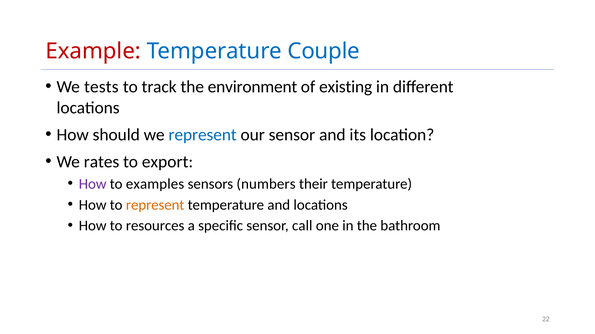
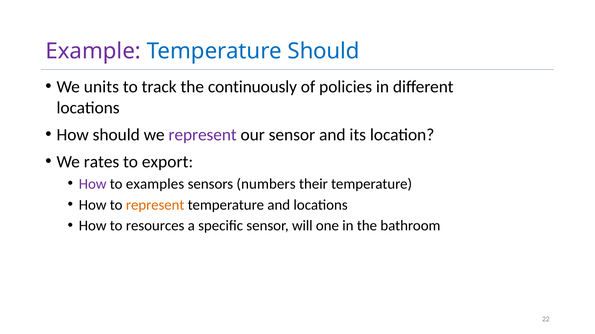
Example colour: red -> purple (93, 51)
Temperature Couple: Couple -> Should (324, 51)
tests: tests -> units (101, 87)
environment: environment -> continuously (252, 87)
existing: existing -> policies (346, 87)
represent colour: blue -> purple (203, 135)
call: call -> will (302, 226)
